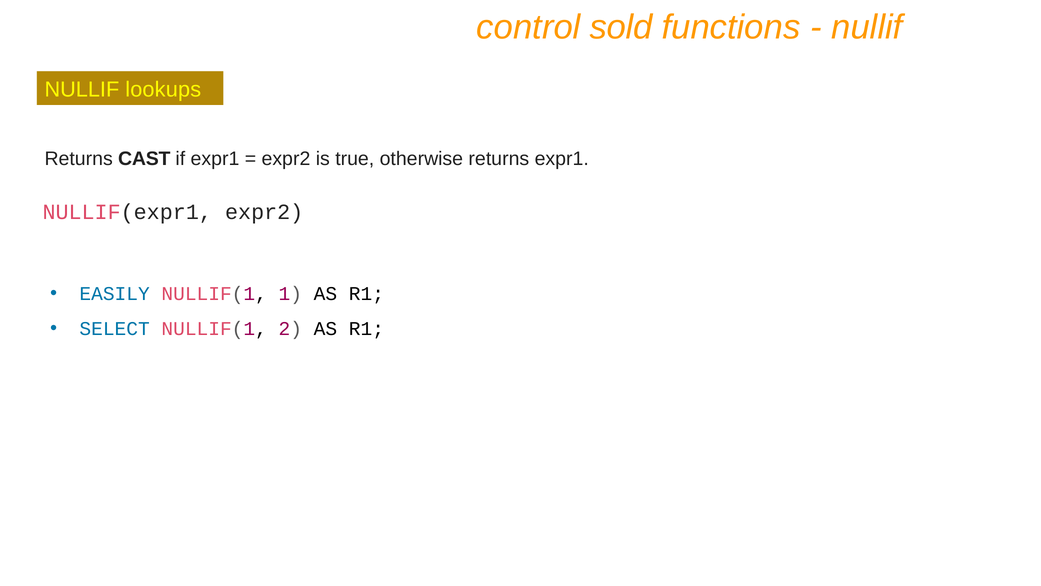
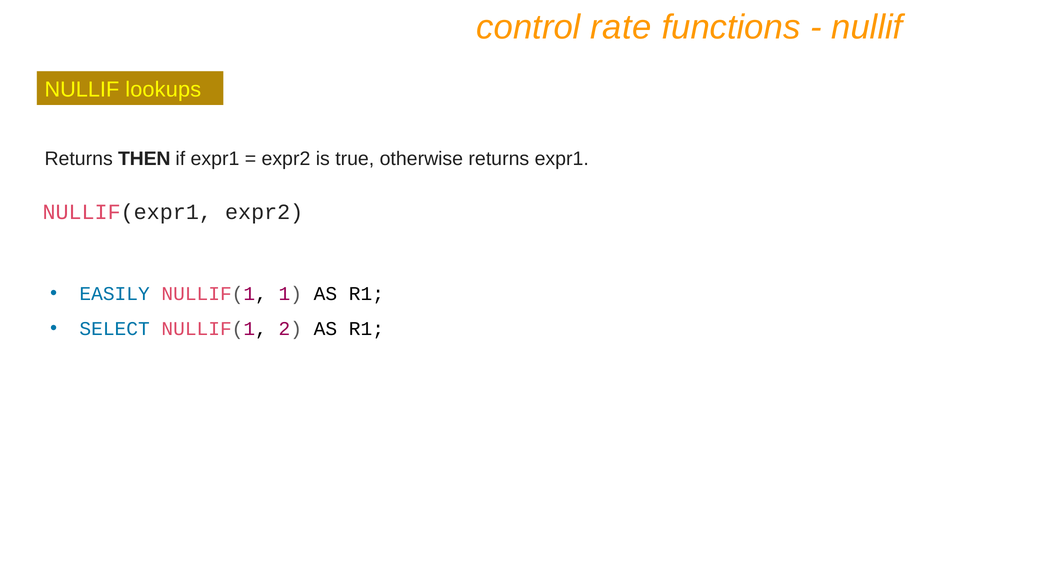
sold: sold -> rate (621, 27)
CAST: CAST -> THEN (144, 159)
